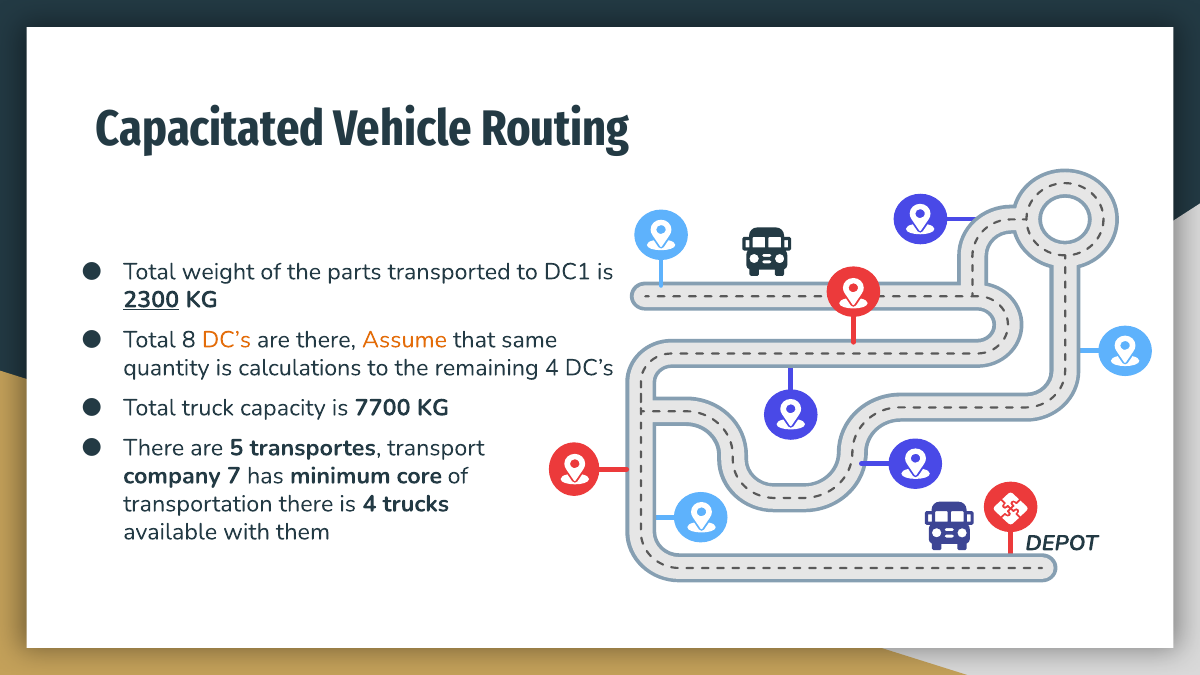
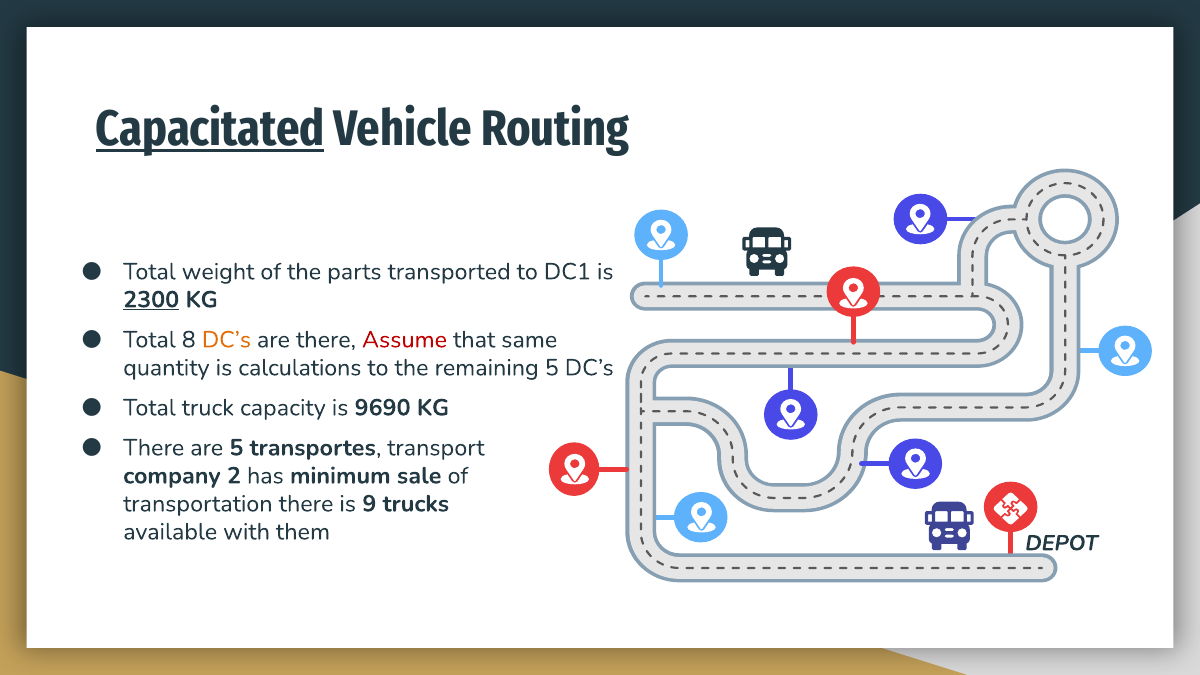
Capacitated underline: none -> present (210, 129)
Assume colour: orange -> red (404, 340)
remaining 4: 4 -> 5 (552, 368)
7700: 7700 -> 9690 (383, 408)
7: 7 -> 2 (234, 476)
core: core -> sale (419, 476)
is 4: 4 -> 9 (369, 504)
